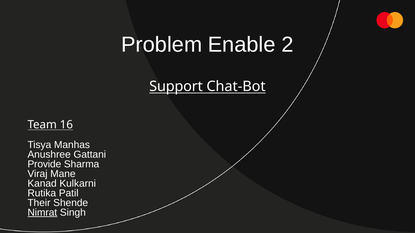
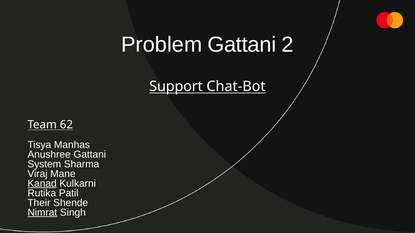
Problem Enable: Enable -> Gattani (242, 45)
16: 16 -> 62 (66, 125)
Provide: Provide -> System (44, 164)
Kanad underline: none -> present (42, 184)
